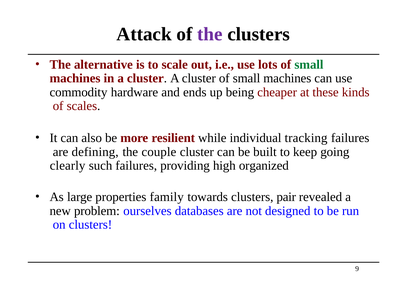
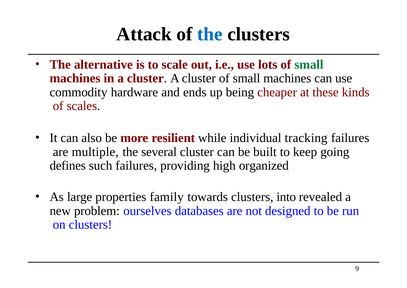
the colour: purple -> blue (210, 34)
defining: defining -> multiple (95, 152)
couple: couple -> several (159, 152)
clearly: clearly -> defines (68, 166)
pair: pair -> into (286, 197)
